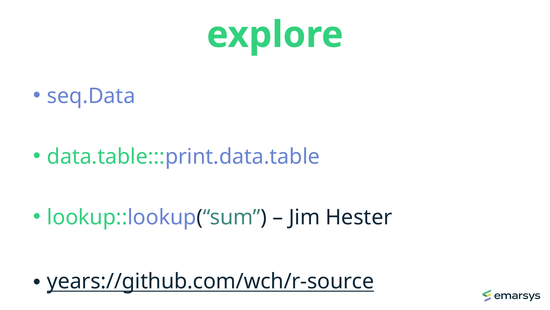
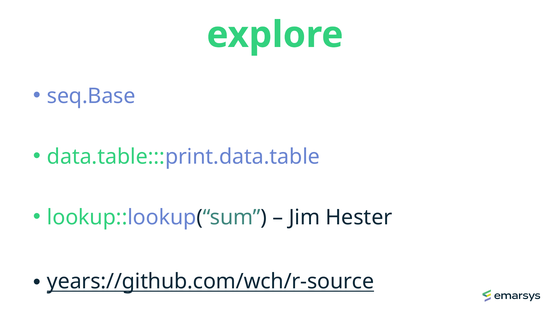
seq.Data: seq.Data -> seq.Base (91, 96)
